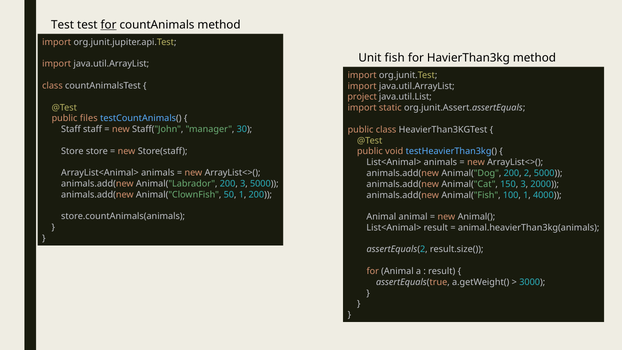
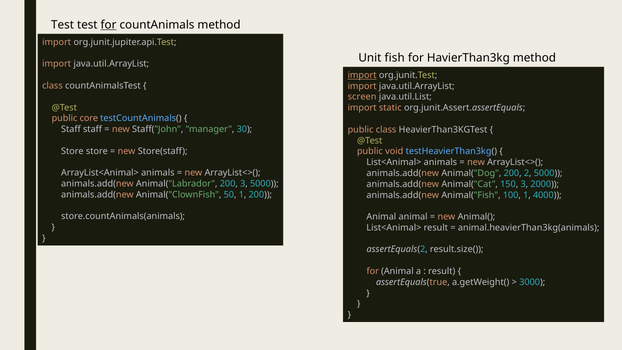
import underline: none -> present (362, 75)
project: project -> screen (362, 97)
files: files -> core (89, 118)
